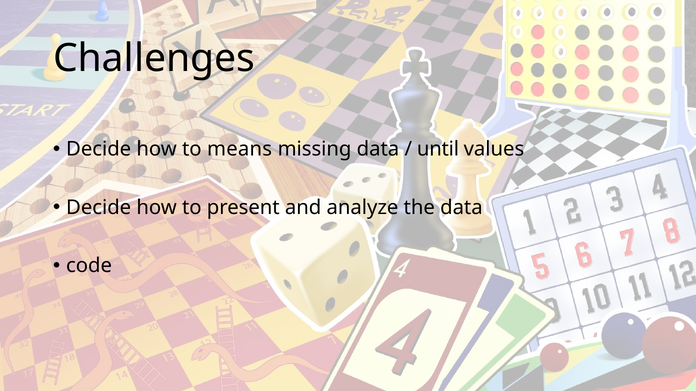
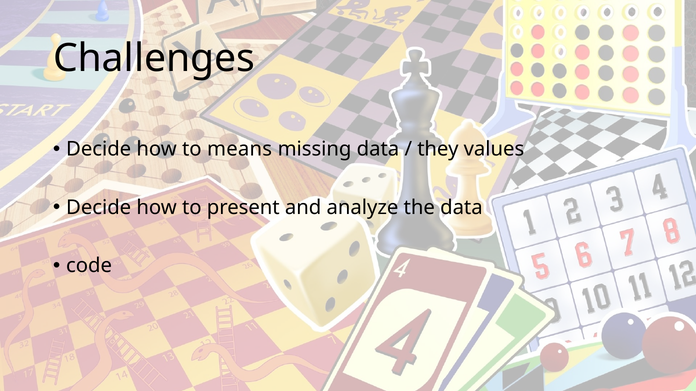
until: until -> they (438, 149)
